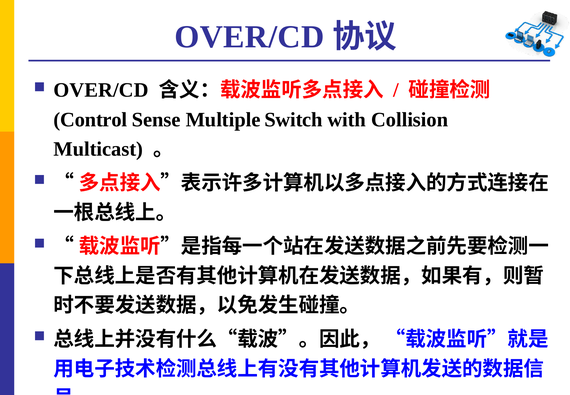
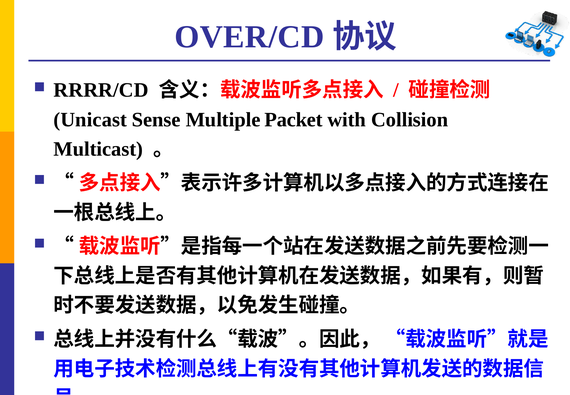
OVER/CD: OVER/CD -> RRRR/CD (101, 90)
Control: Control -> Unicast (90, 120)
Switch: Switch -> Packet (294, 120)
